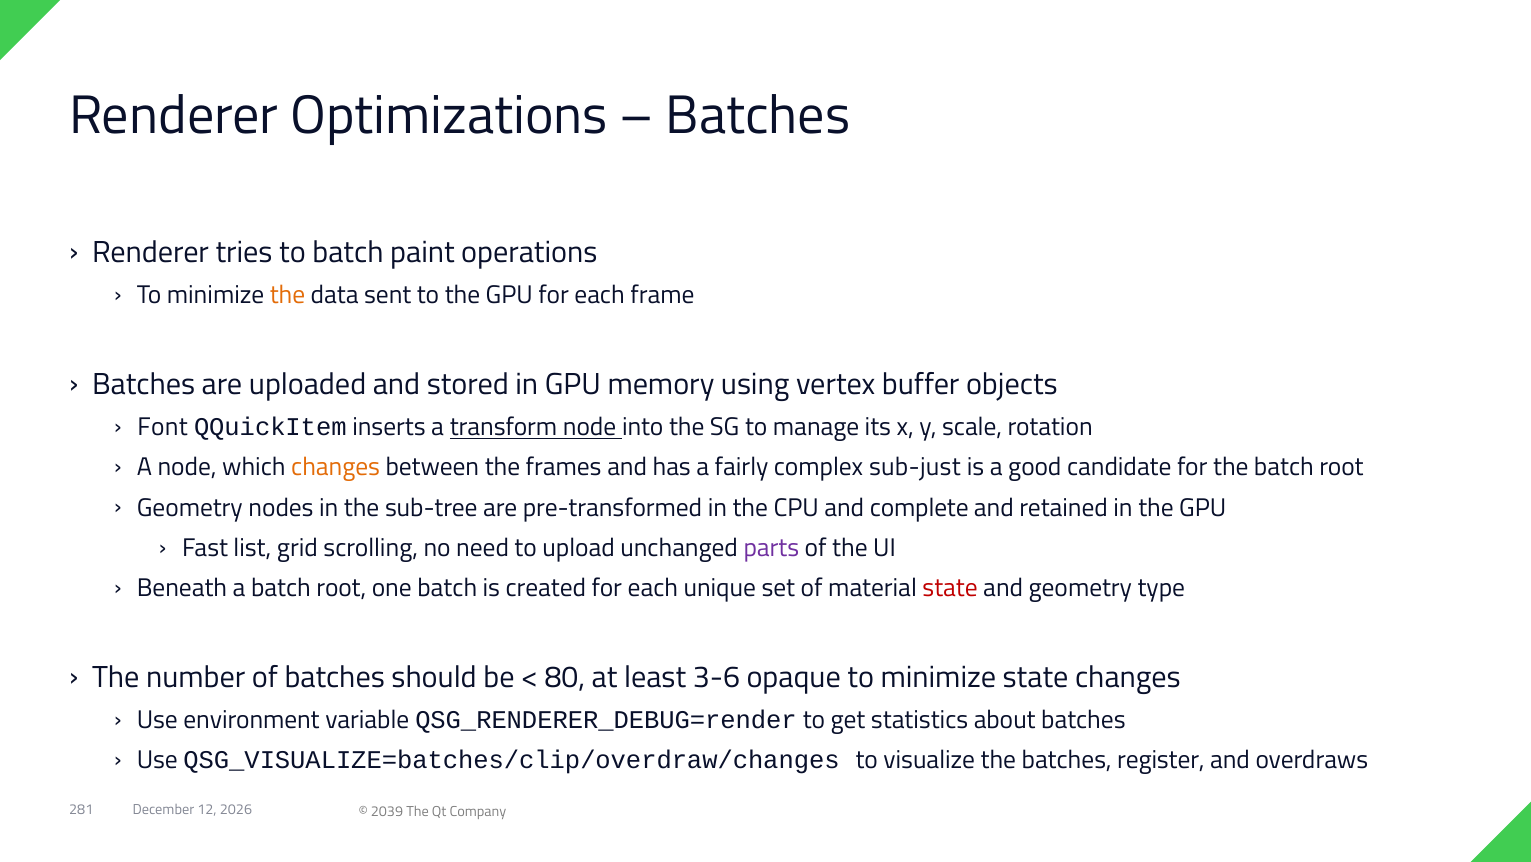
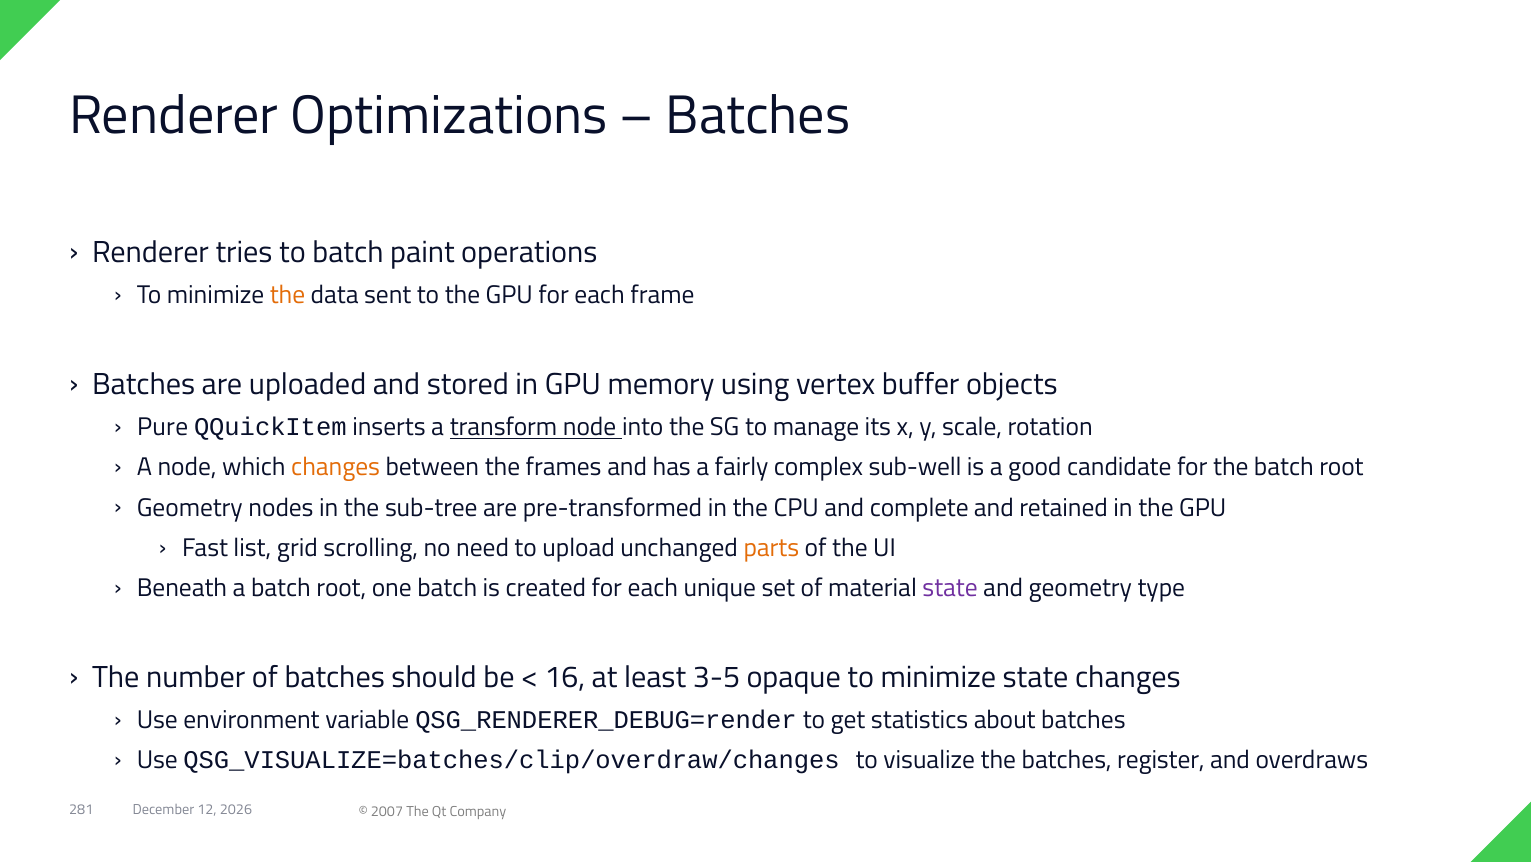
Font: Font -> Pure (163, 427)
sub-just: sub-just -> sub-well (915, 467)
parts colour: purple -> orange (771, 547)
state colour: red -> purple (950, 588)
80: 80 -> 16 (565, 677)
3-6: 3-6 -> 3-5 (716, 677)
2039: 2039 -> 2007 (387, 812)
